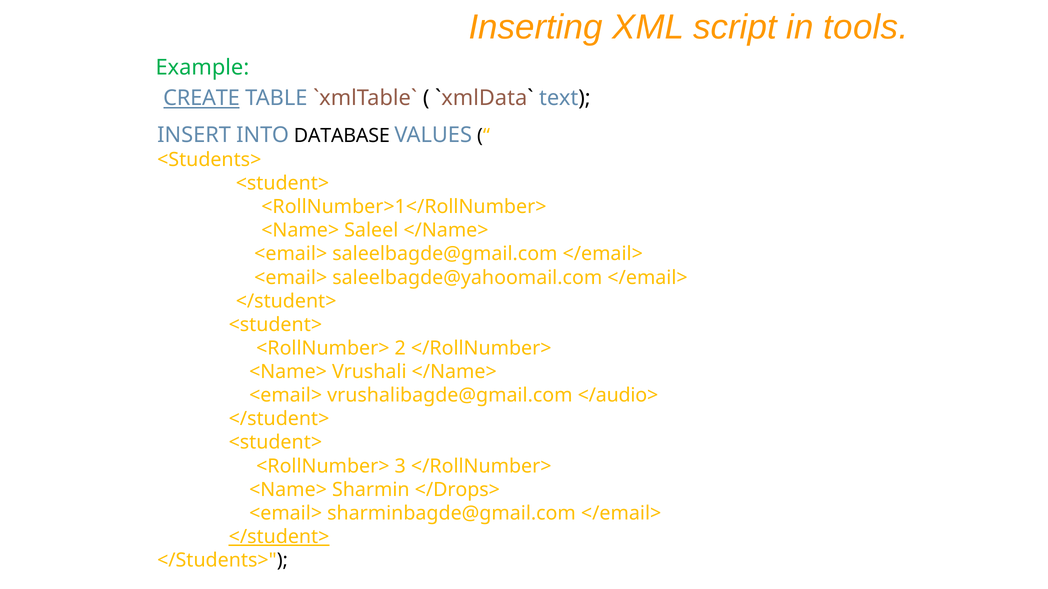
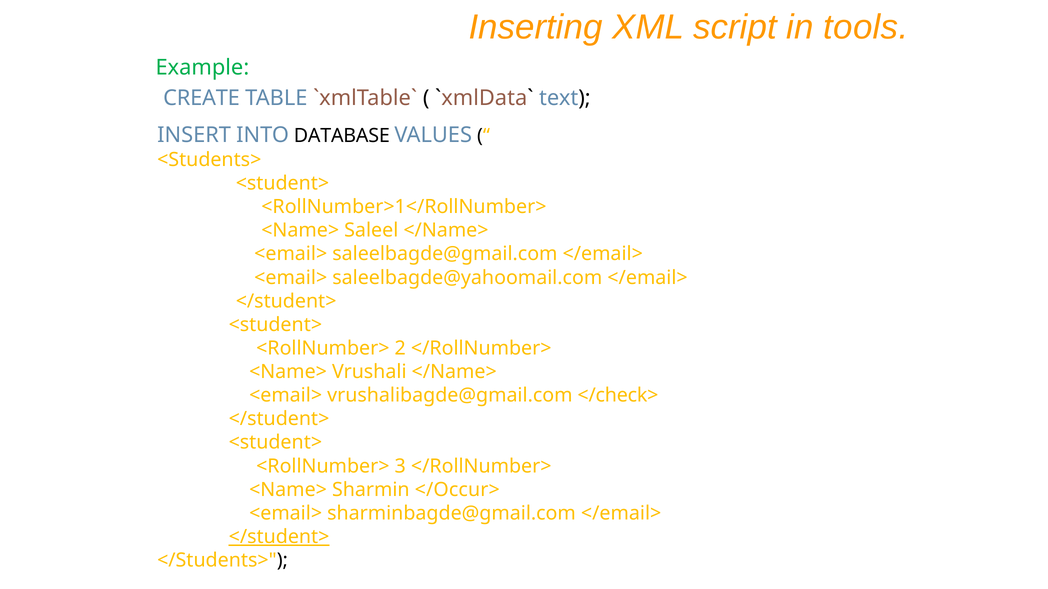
CREATE underline: present -> none (202, 98)
</audio>: </audio> -> </check> (618, 396)
</Drops>: </Drops> -> </Occur> (457, 490)
